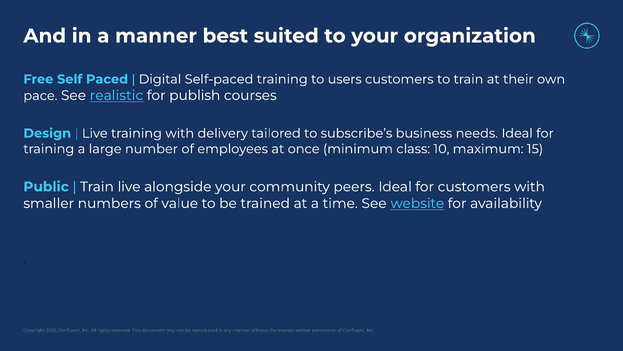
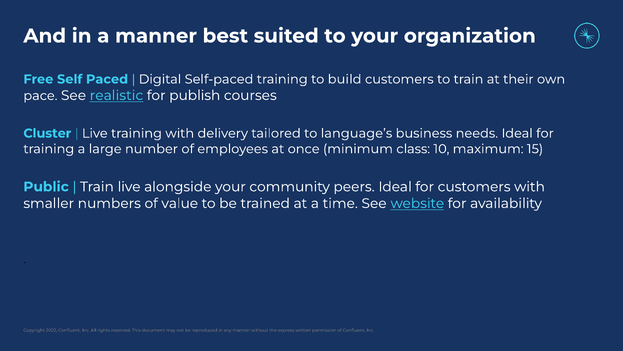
users: users -> build (345, 79)
Design: Design -> Cluster (47, 133)
subscribe’s: subscribe’s -> language’s (356, 133)
